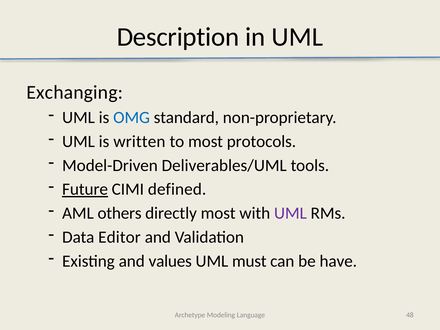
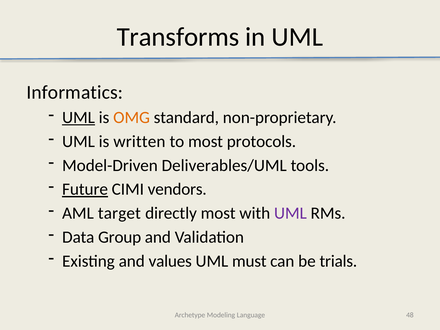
Description: Description -> Transforms (178, 37)
Exchanging: Exchanging -> Informatics (75, 92)
UML underline: none -> present (79, 118)
OMG colour: blue -> orange (132, 118)
defined: defined -> vendors (177, 189)
others: others -> target (119, 213)
Editor: Editor -> Group (120, 237)
have: have -> trials (338, 261)
